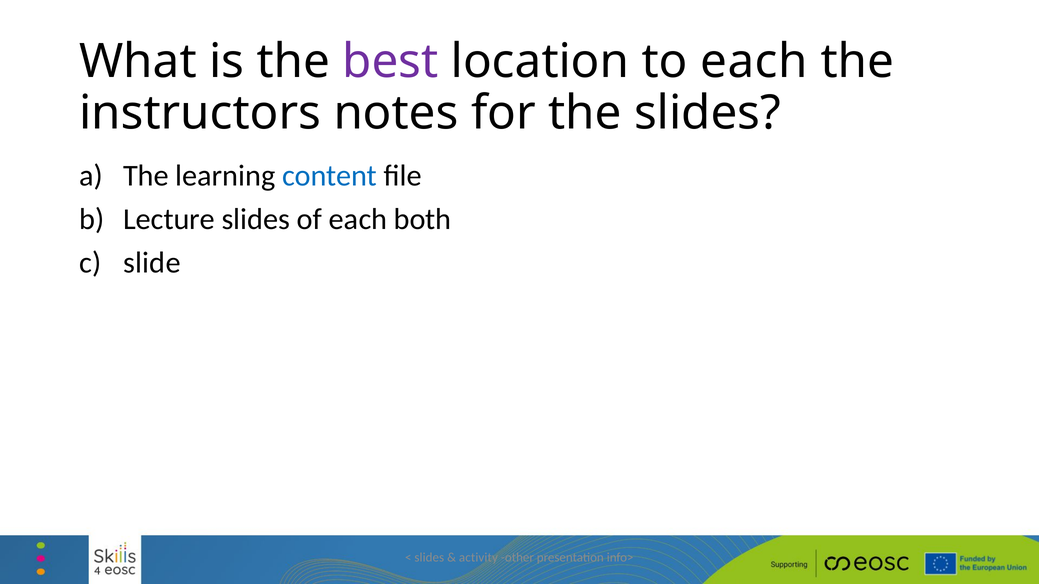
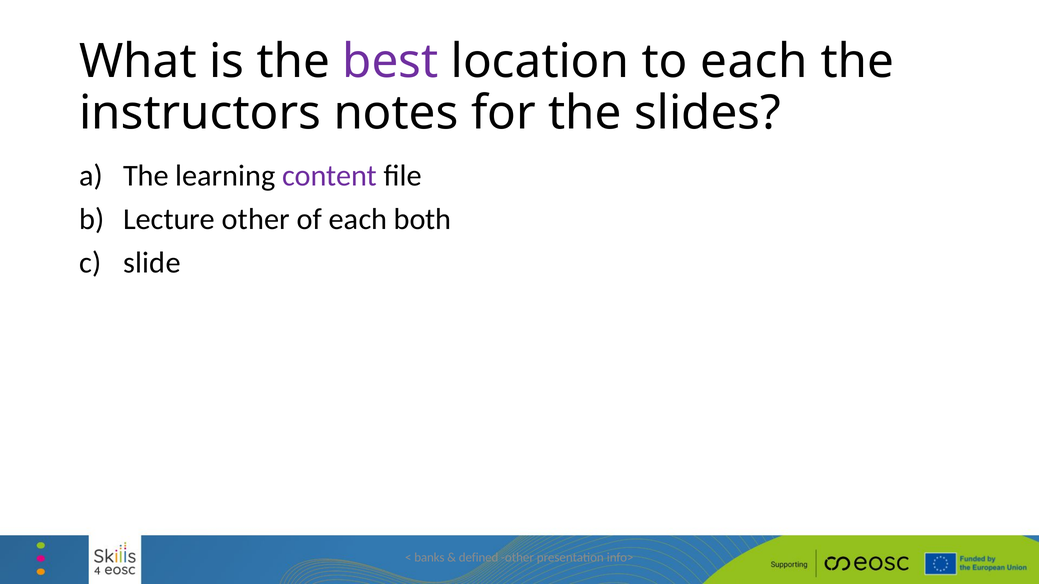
content colour: blue -> purple (330, 176)
Lecture slides: slides -> other (256, 219)
slides: slides -> banks (429, 558)
activity: activity -> defined (479, 558)
